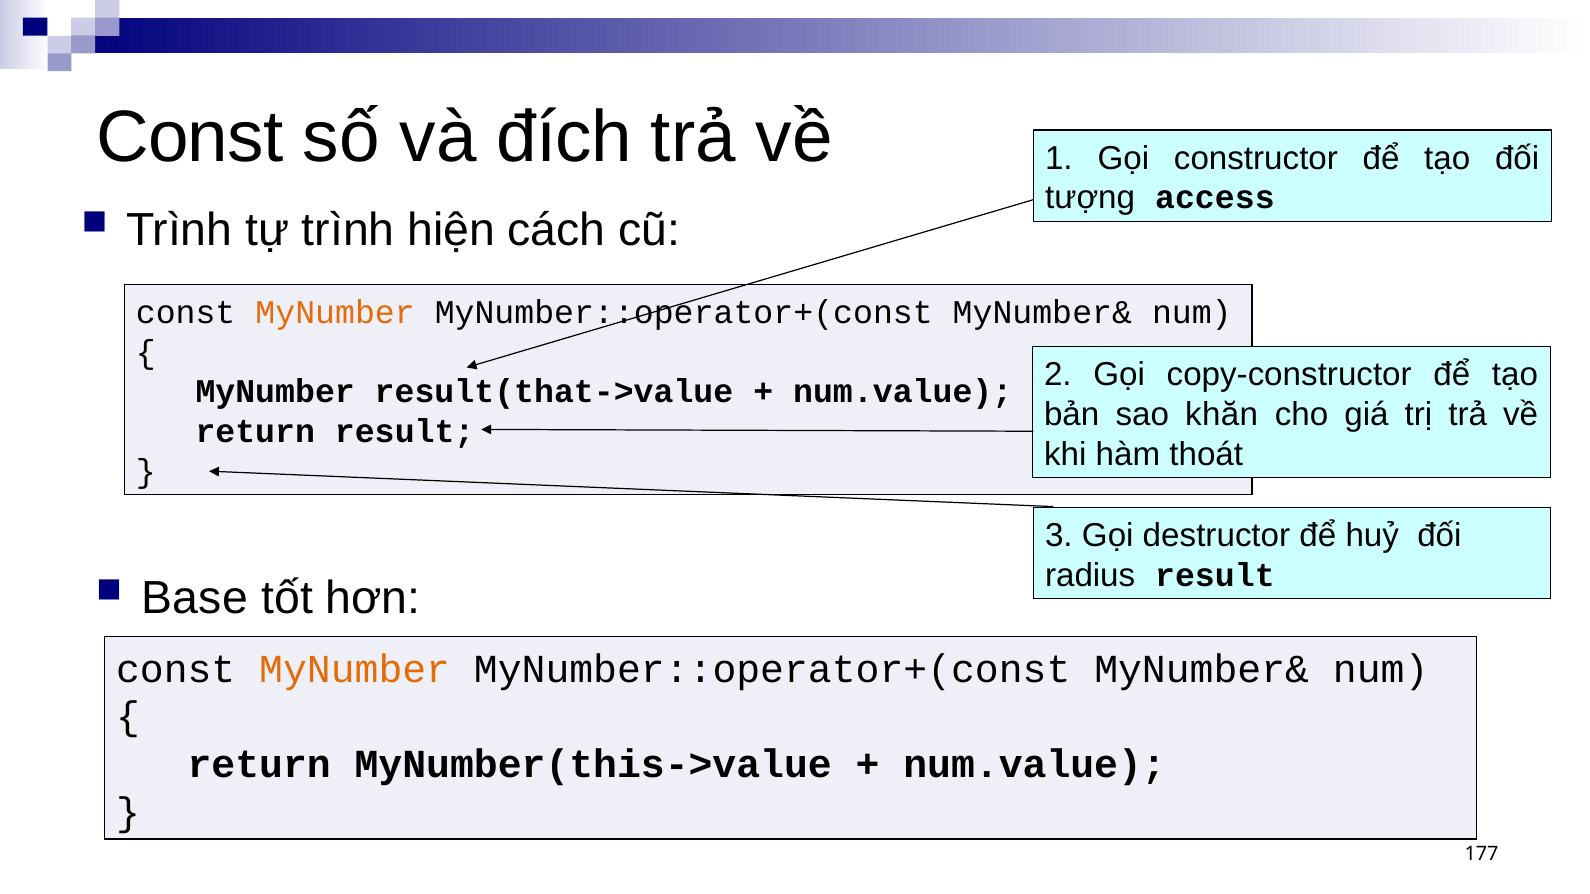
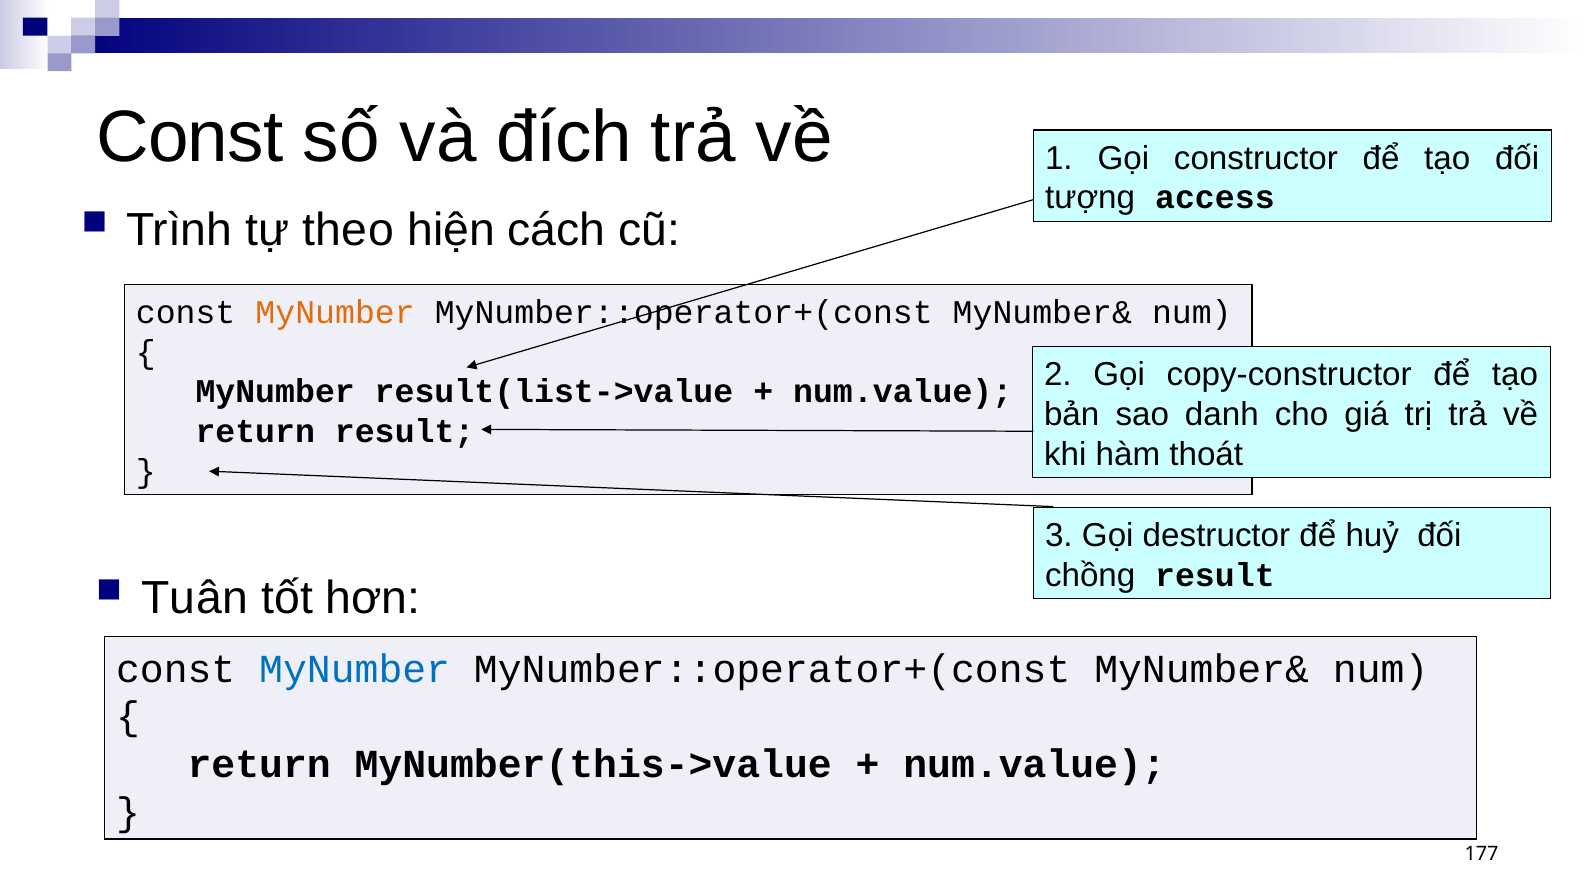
tự trình: trình -> theo (348, 230)
result(that->value: result(that->value -> result(list->value (554, 392)
khăn: khăn -> danh (1222, 415)
radius: radius -> chồng (1090, 575)
Base: Base -> Tuân (195, 598)
MyNumber colour: orange -> blue (355, 669)
